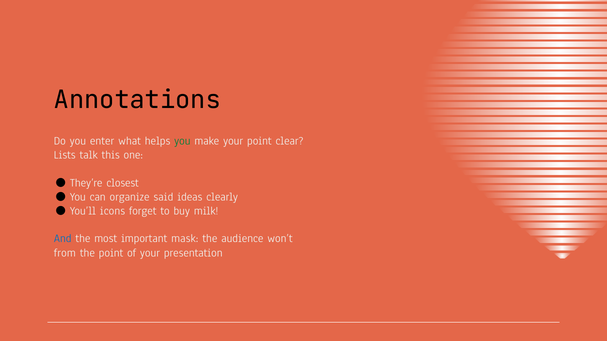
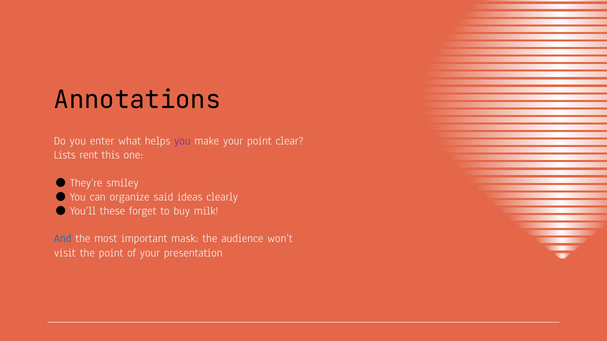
you colour: green -> purple (182, 141)
talk: talk -> rent (89, 155)
closest: closest -> smiley (123, 183)
icons: icons -> these (112, 211)
from: from -> visit (65, 253)
